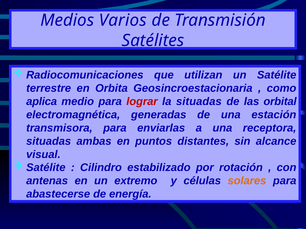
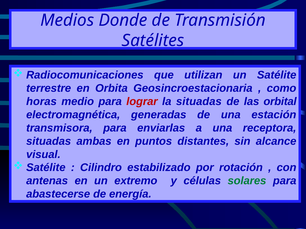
Varios: Varios -> Donde (123, 20)
aplica: aplica -> horas (41, 102)
solares colour: orange -> green (247, 181)
